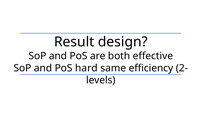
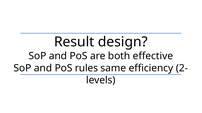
hard: hard -> rules (86, 68)
